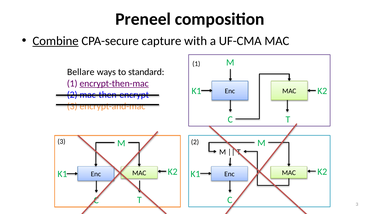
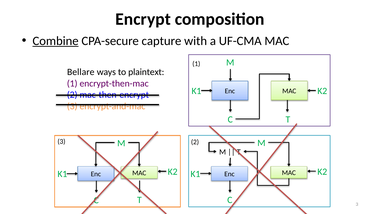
Preneel: Preneel -> Encrypt (143, 19)
standard: standard -> plaintext (146, 72)
encrypt-then-mac underline: present -> none (114, 83)
